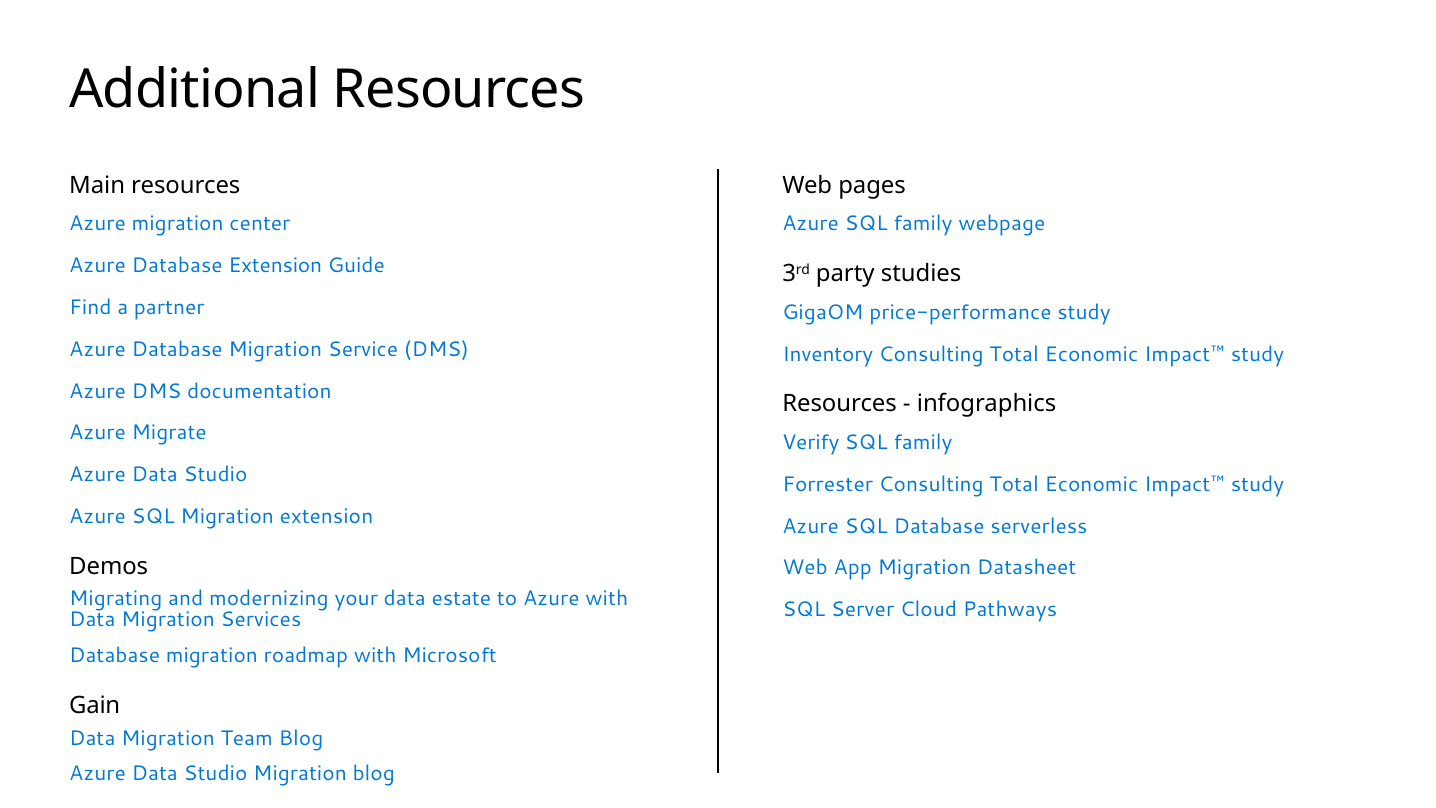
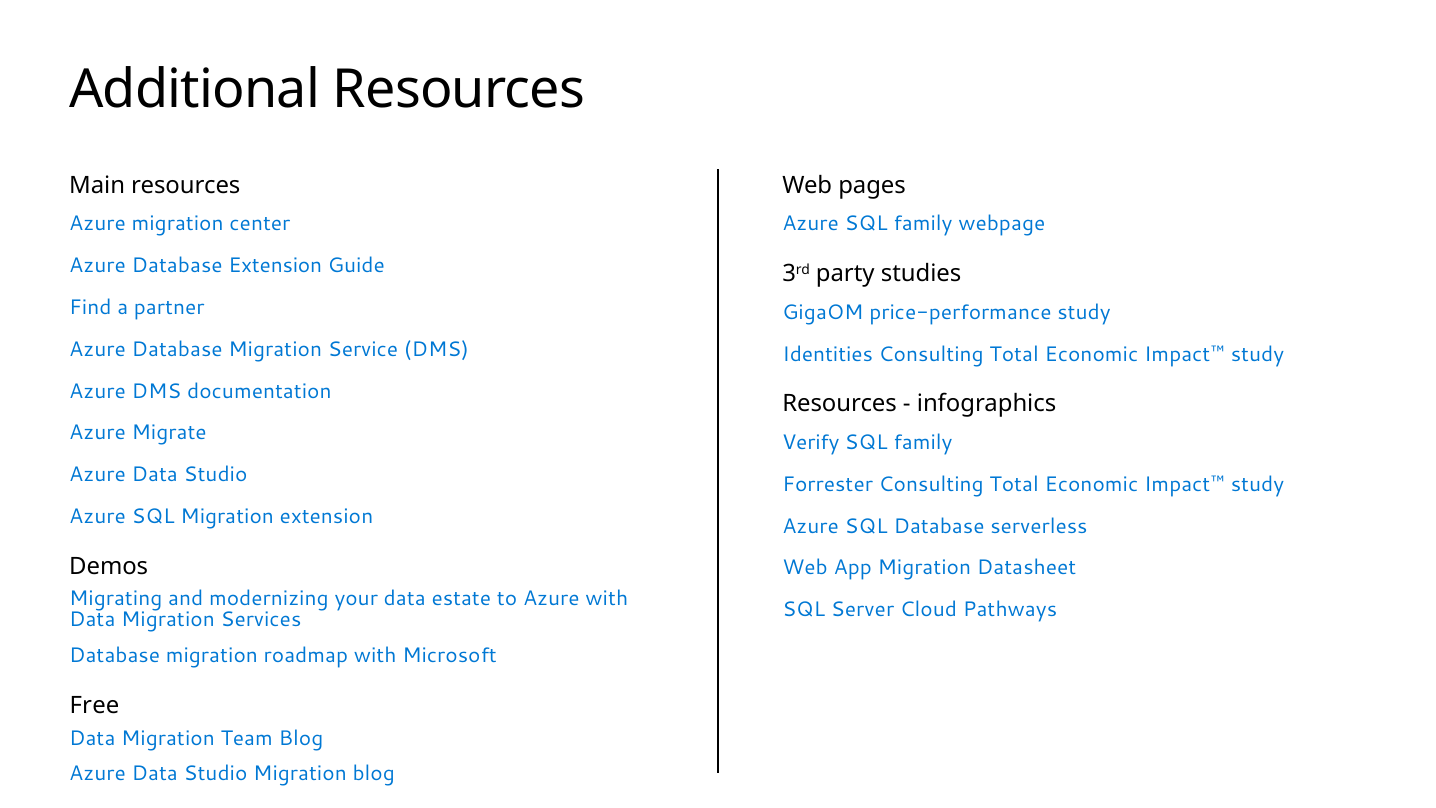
Inventory: Inventory -> Identities (828, 354)
Gain: Gain -> Free (94, 705)
